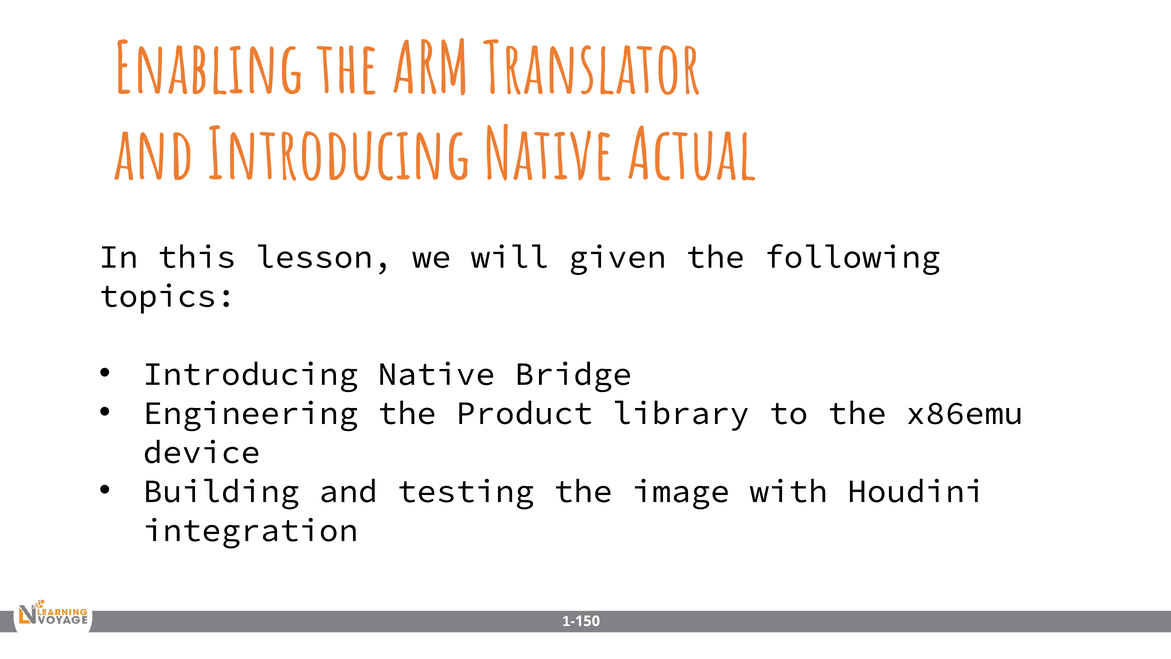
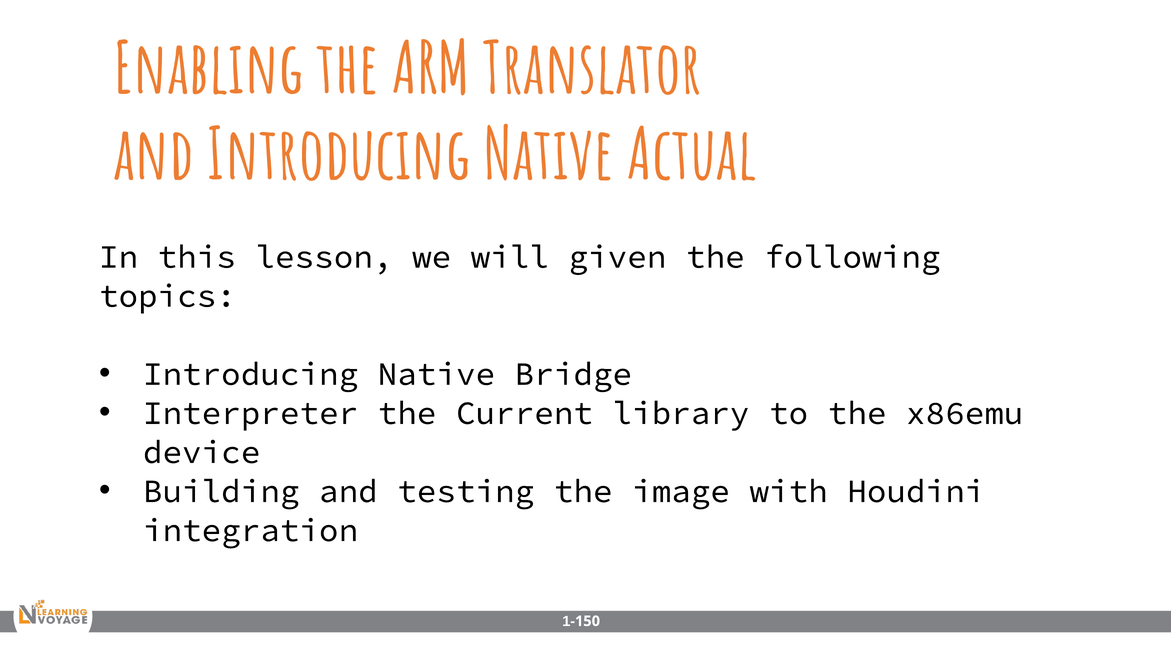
Engineering: Engineering -> Interpreter (251, 413)
Product: Product -> Current (524, 413)
